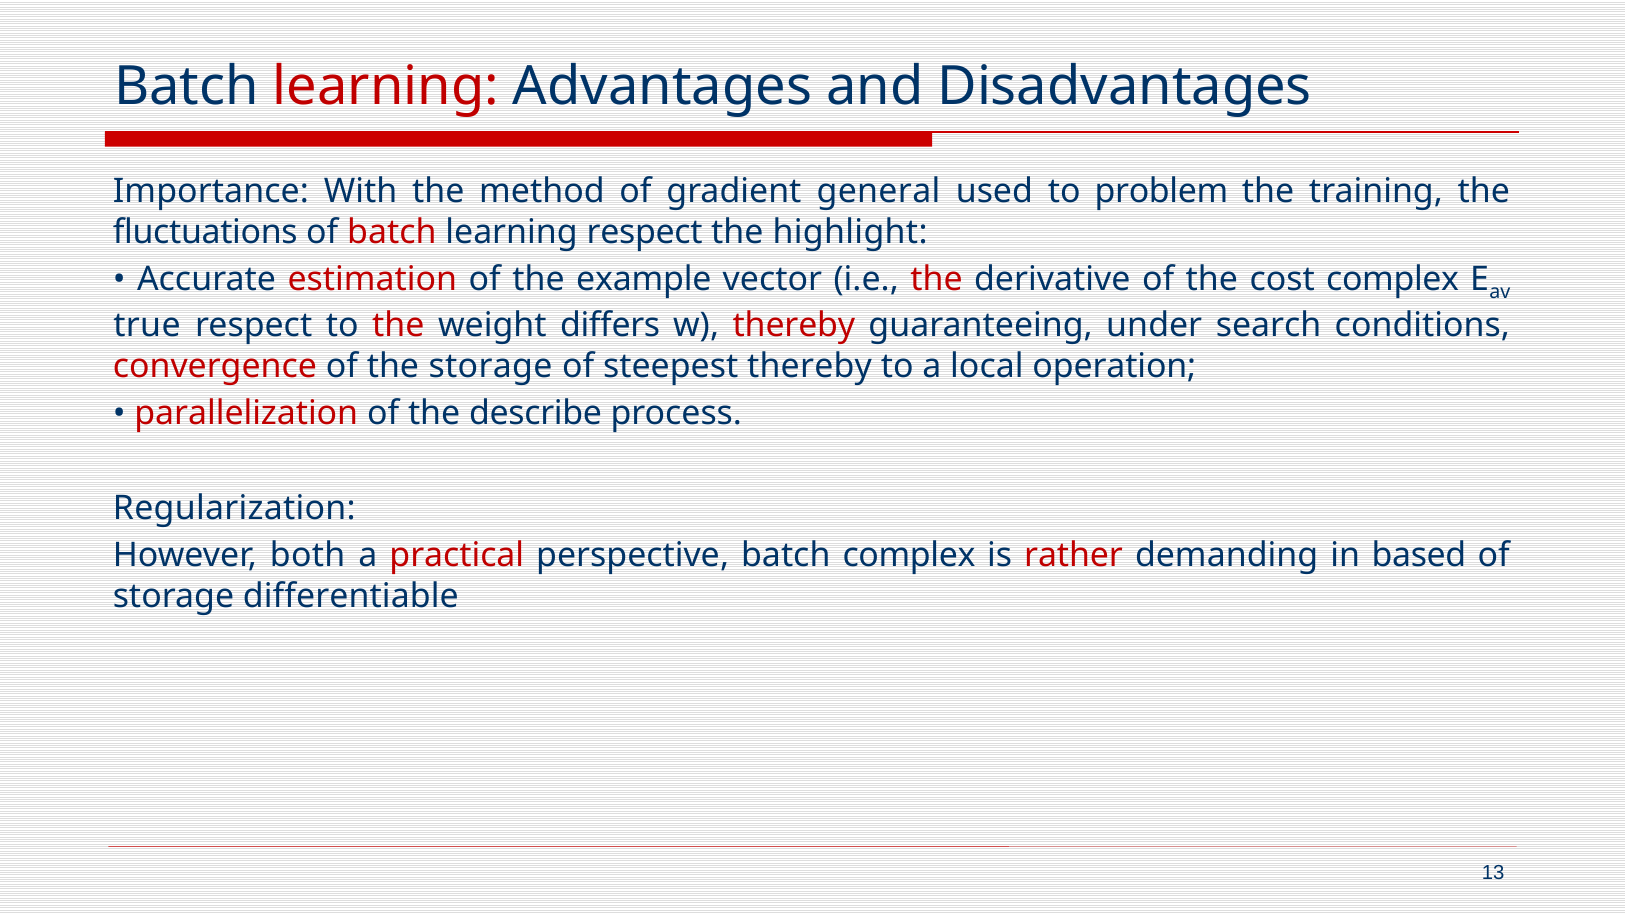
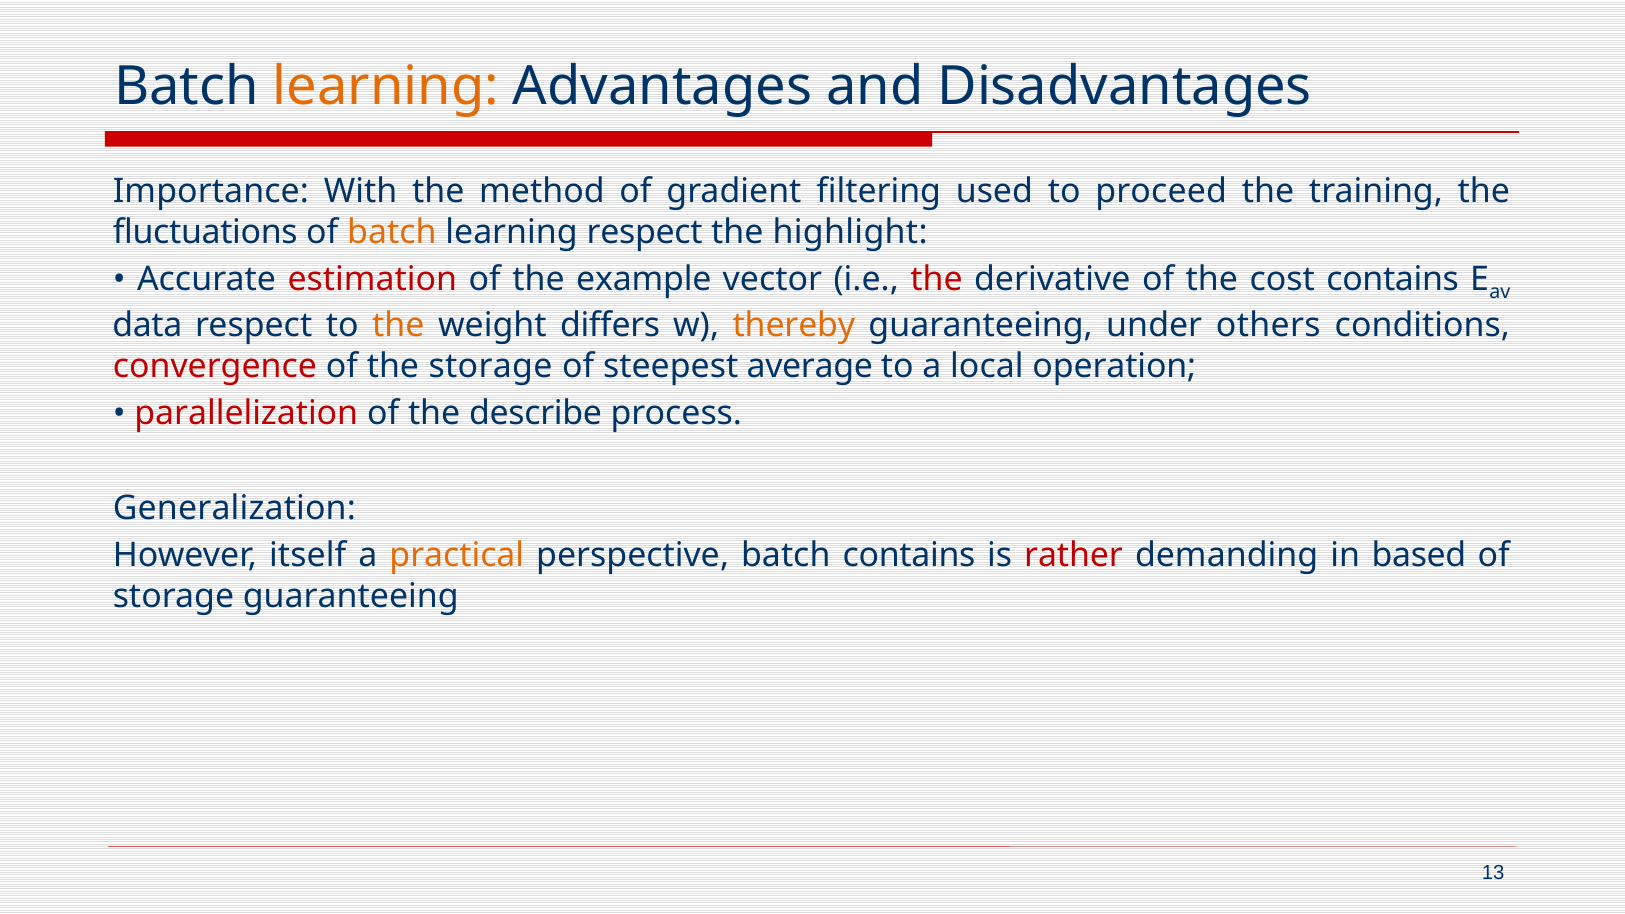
learning colour: red -> orange (386, 87)
general: general -> filtering (879, 191)
problem: problem -> proceed (1161, 191)
batch colour: red -> orange (392, 232)
cost complex: complex -> contains (1393, 279)
true: true -> data (147, 326)
the colour: red -> orange (398, 326)
thereby colour: red -> orange (794, 326)
search: search -> others (1268, 326)
steepest thereby: thereby -> average (810, 366)
Regularization: Regularization -> Generalization (234, 508)
both: both -> itself (308, 556)
practical colour: red -> orange (457, 556)
batch complex: complex -> contains (909, 556)
storage differentiable: differentiable -> guaranteeing (351, 596)
